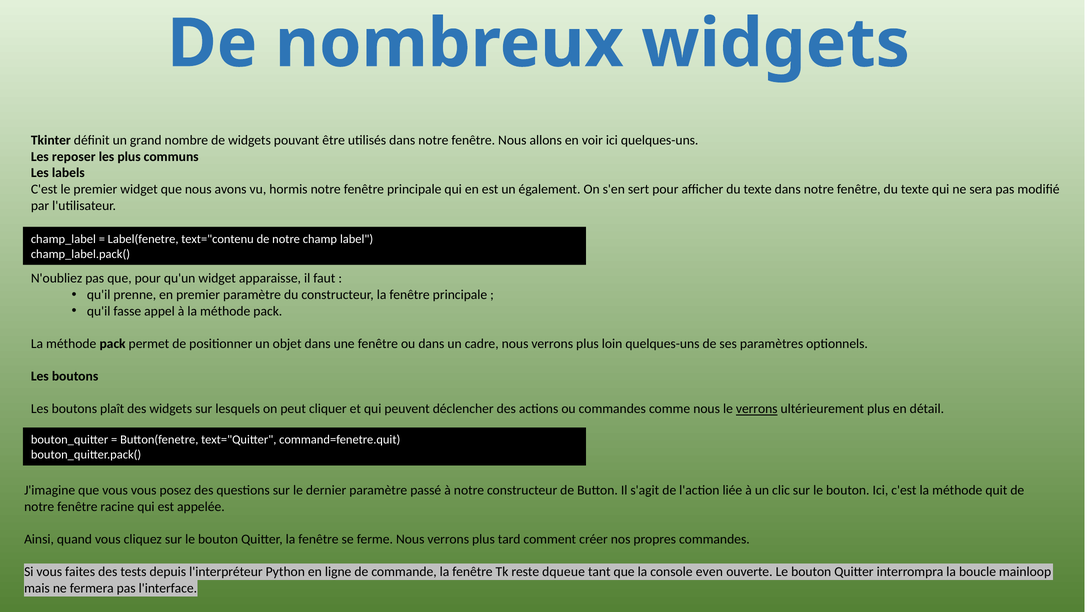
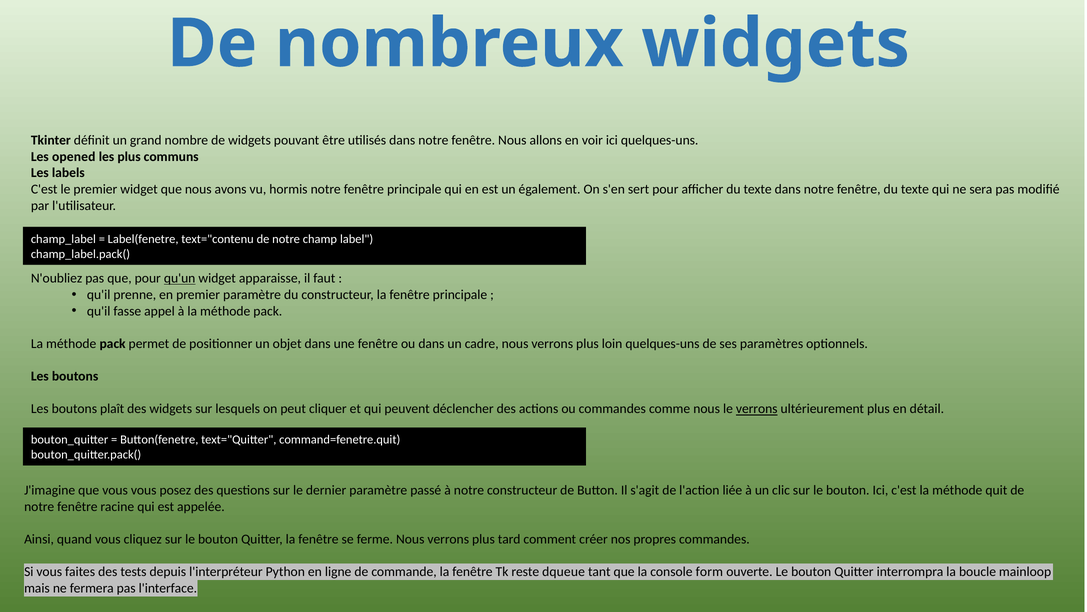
reposer: reposer -> opened (74, 156)
qu'un underline: none -> present (180, 278)
even: even -> form (709, 571)
